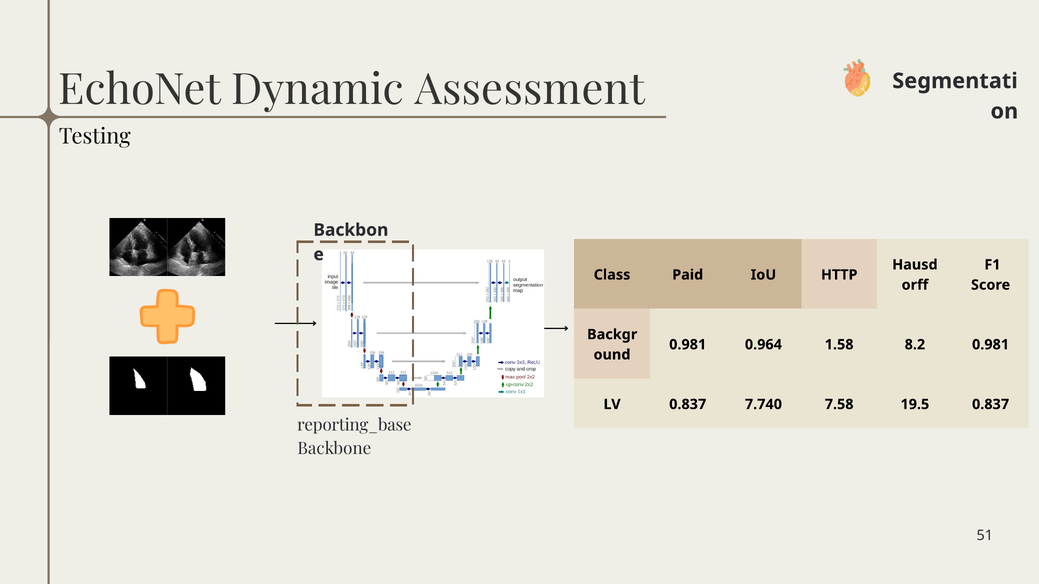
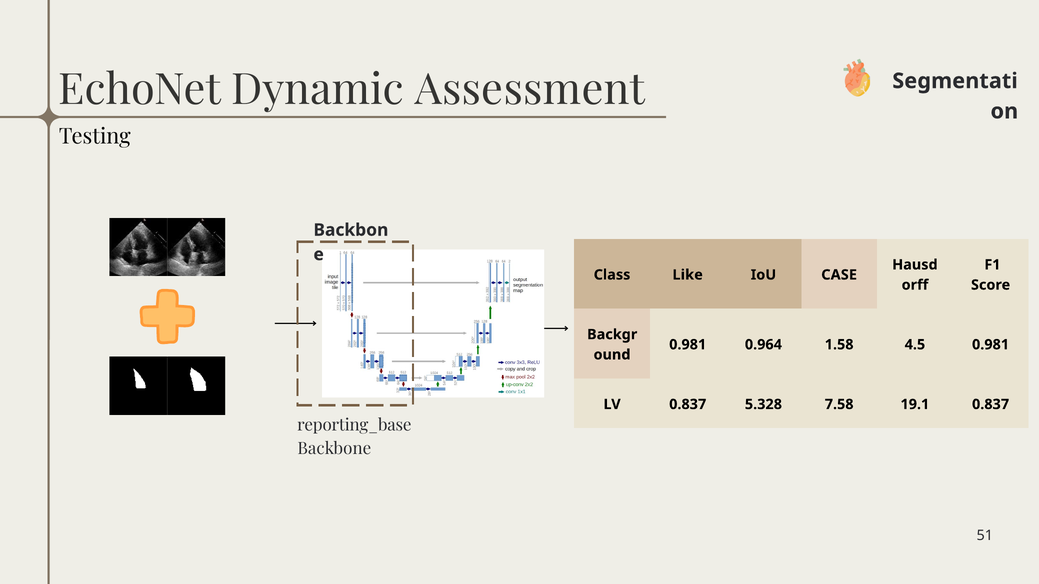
Paid: Paid -> Like (688, 275)
HTTP: HTTP -> CASE (839, 275)
8.2: 8.2 -> 4.5 (915, 345)
7.740: 7.740 -> 5.328 (763, 405)
19.5: 19.5 -> 19.1 (915, 405)
